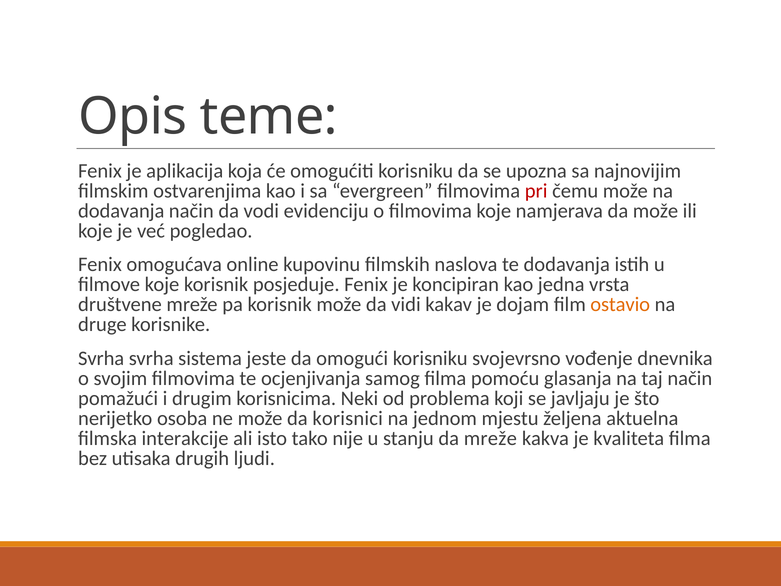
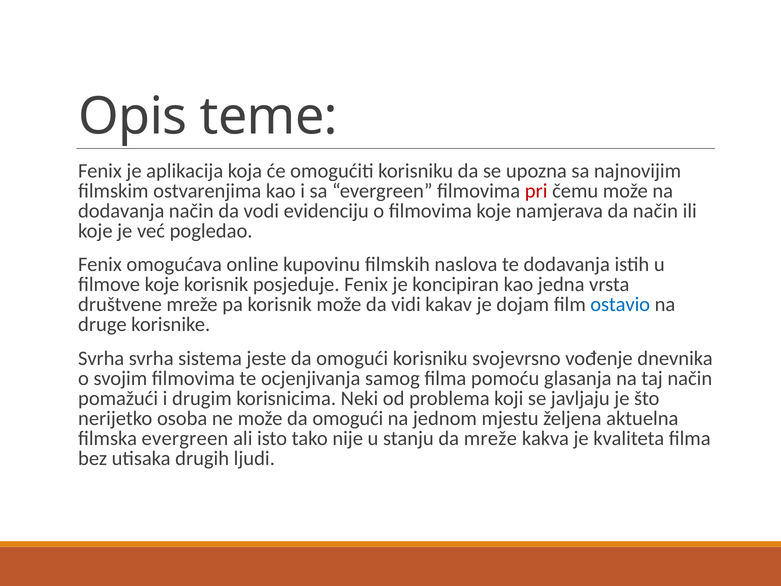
da može: može -> način (655, 211)
ostavio colour: orange -> blue (620, 304)
može da korisnici: korisnici -> omogući (348, 418)
filmska interakcije: interakcije -> evergreen (185, 438)
